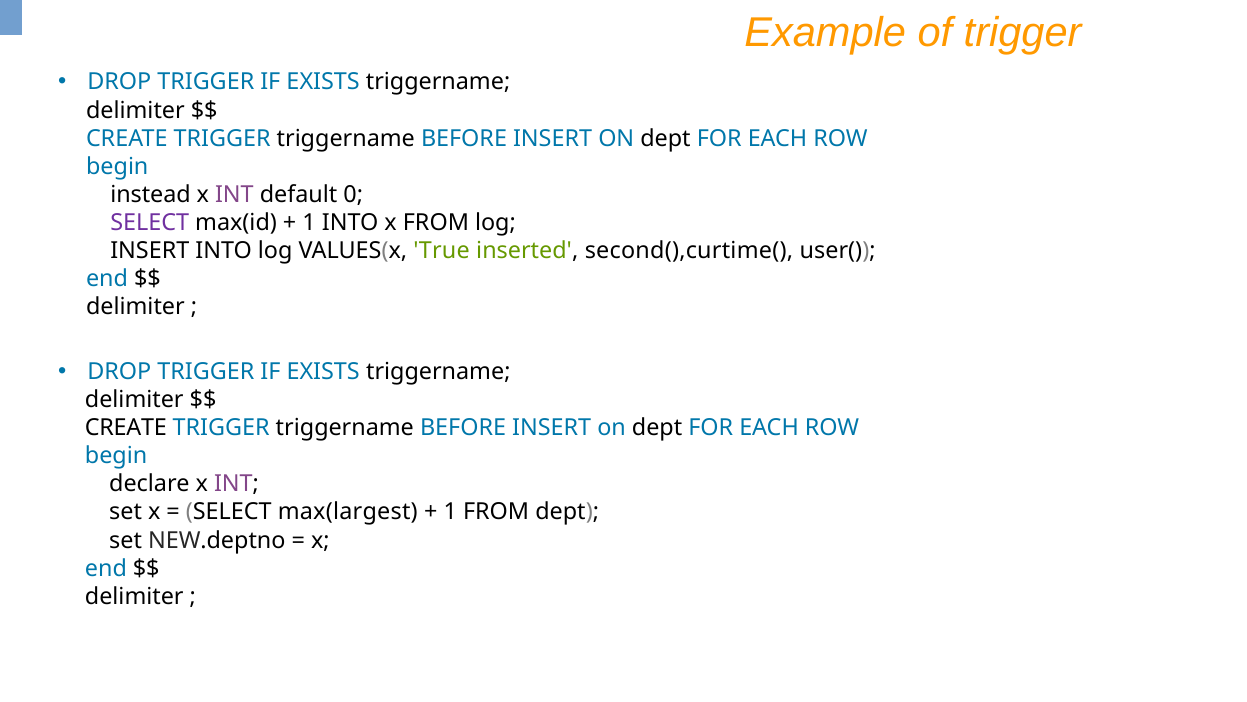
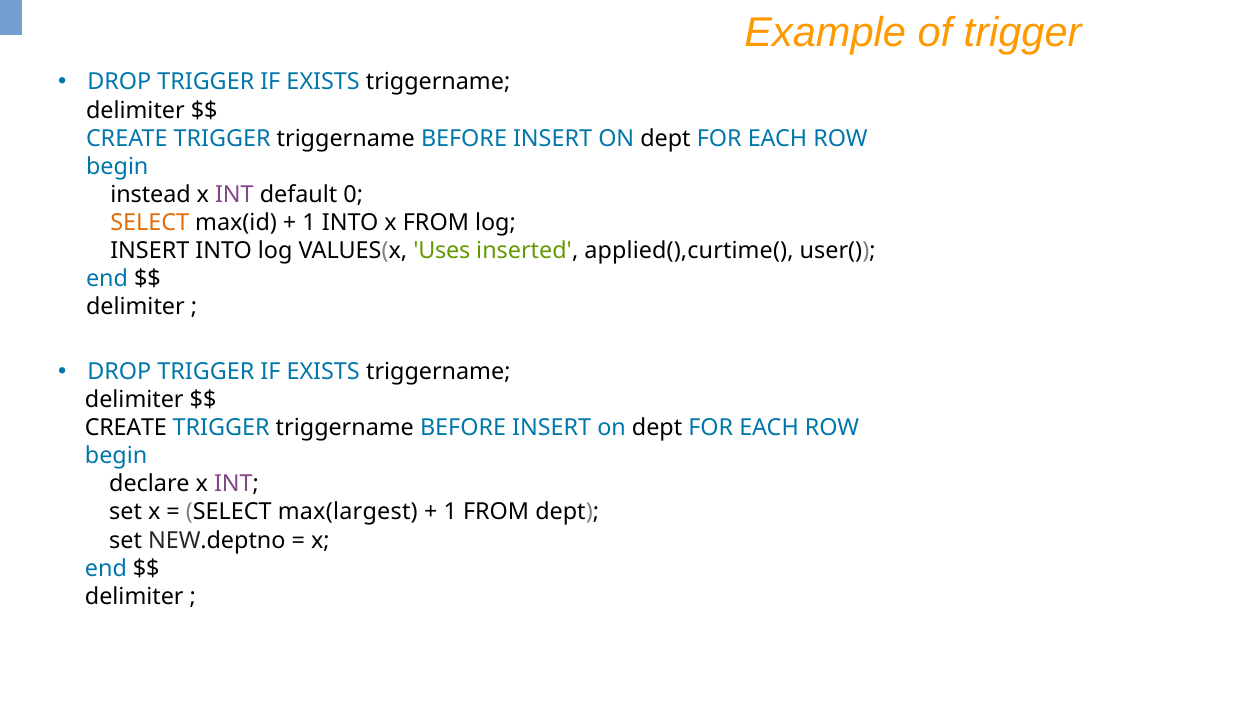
SELECT colour: purple -> orange (150, 222)
True: True -> Uses (442, 251)
second(),curtime(: second(),curtime( -> applied(),curtime( (689, 251)
